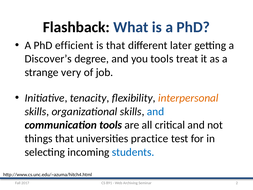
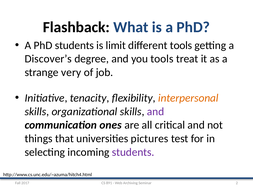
PhD efficient: efficient -> students (74, 45)
is that: that -> limit (116, 45)
different later: later -> tools (181, 45)
and colour: blue -> purple (156, 111)
communication tools: tools -> ones (111, 125)
practice: practice -> pictures (150, 138)
students colour: blue -> purple (133, 152)
